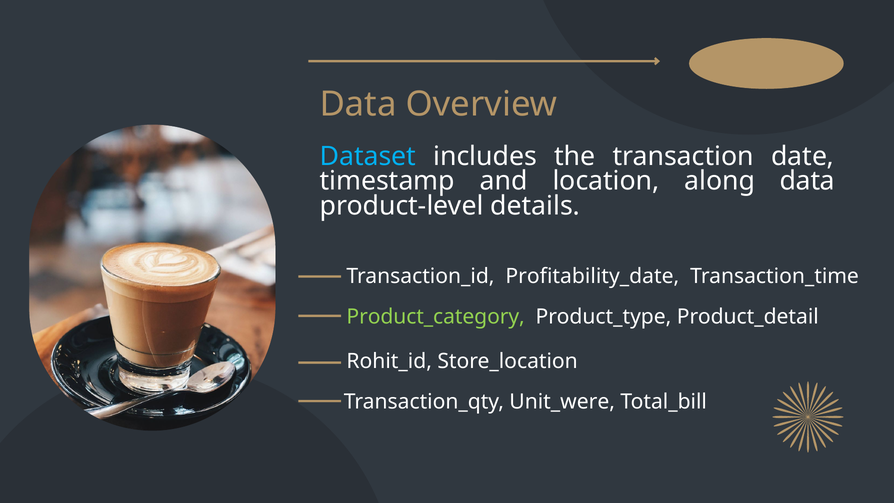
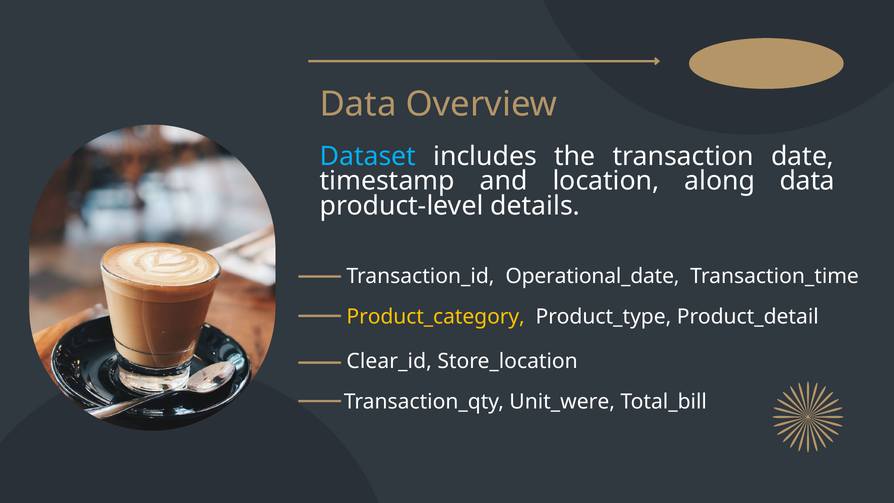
Profitability_date: Profitability_date -> Operational_date (592, 276)
Product_category colour: light green -> yellow (436, 317)
Rohit_id: Rohit_id -> Clear_id (389, 361)
